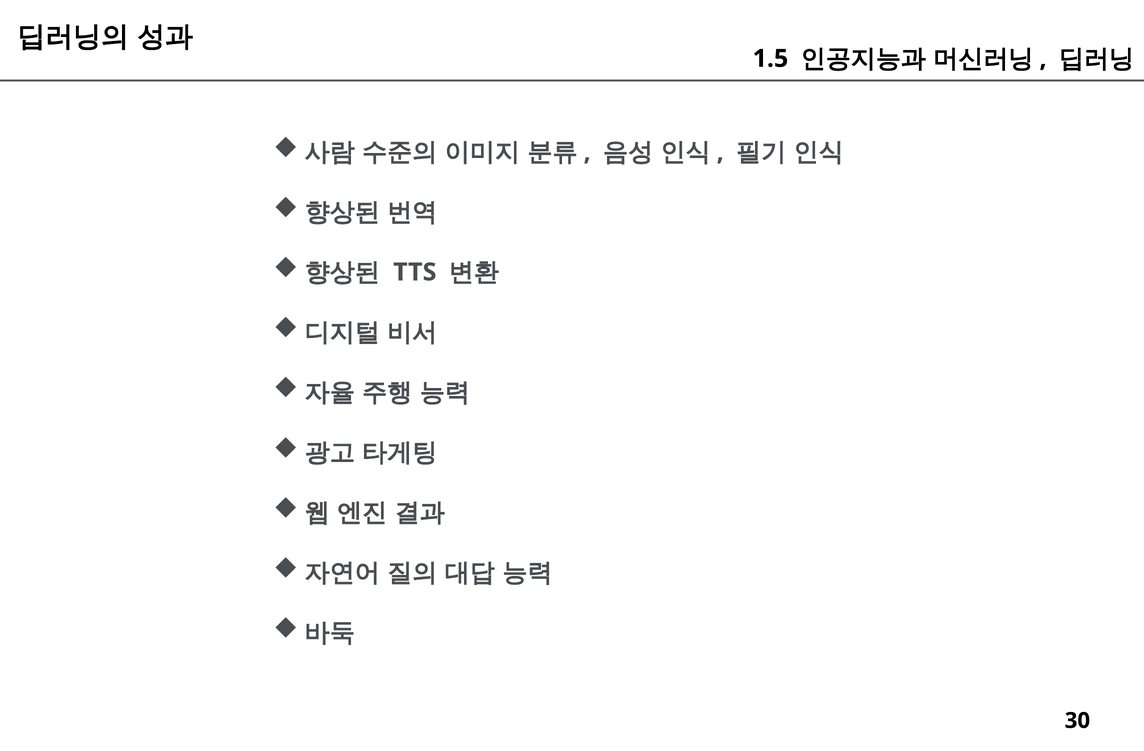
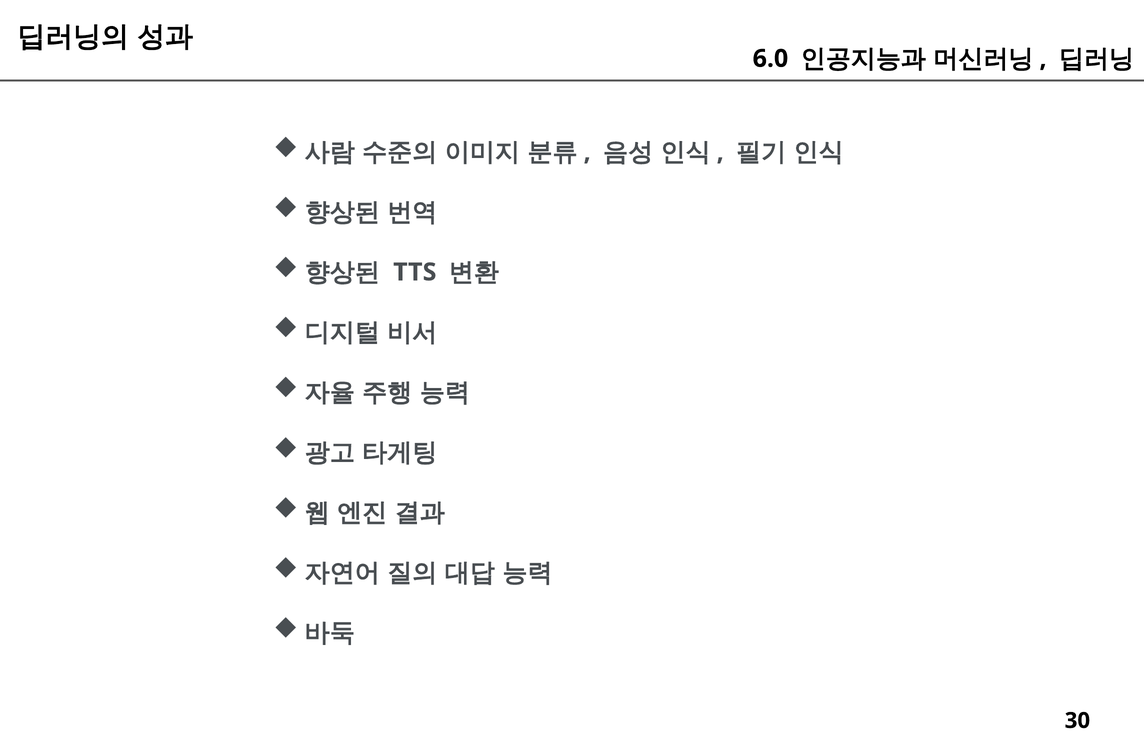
1.5: 1.5 -> 6.0 (770, 59)
